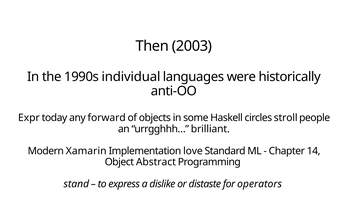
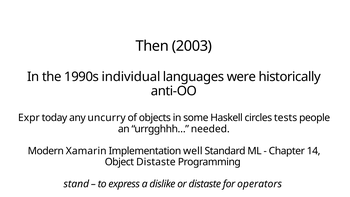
forward: forward -> uncurry (107, 118)
stroll: stroll -> tests (286, 118)
brilliant: brilliant -> needed (210, 129)
love: love -> well (193, 151)
Object Abstract: Abstract -> Distaste (156, 162)
